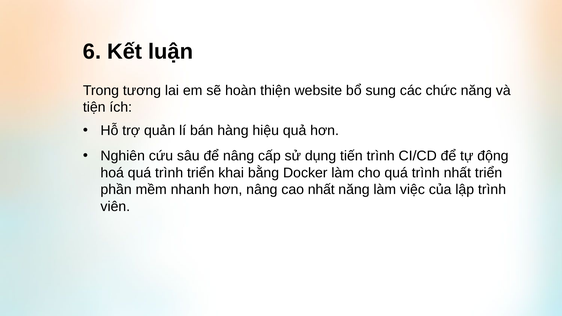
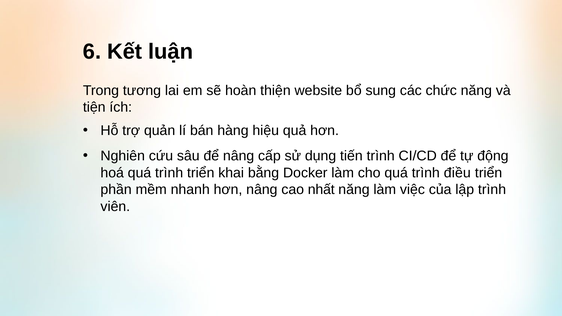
trình nhất: nhất -> điều (457, 173)
